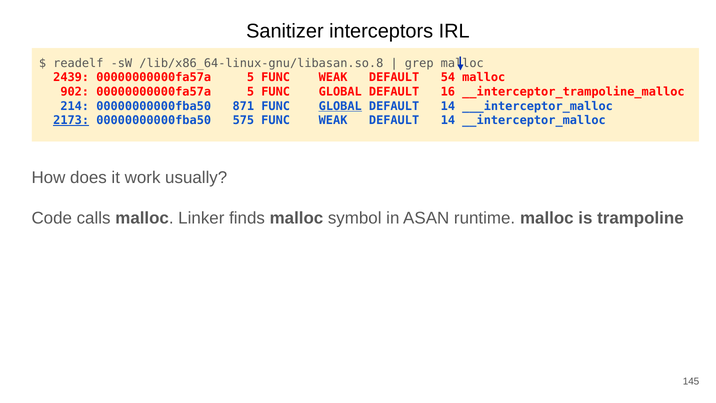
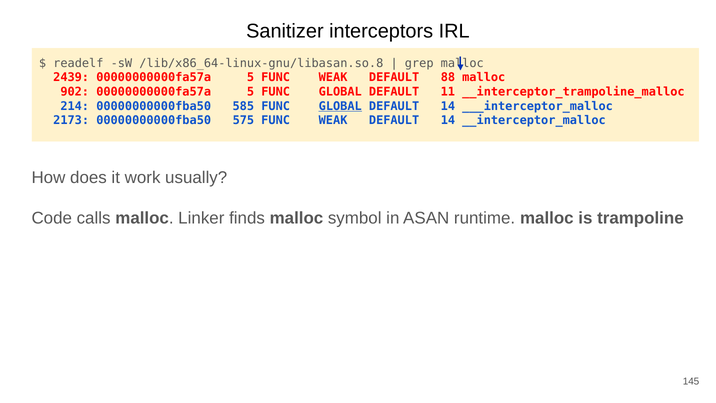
54: 54 -> 88 (448, 77)
16: 16 -> 11 (448, 92)
871: 871 -> 585 (243, 106)
2173 underline: present -> none (71, 120)
